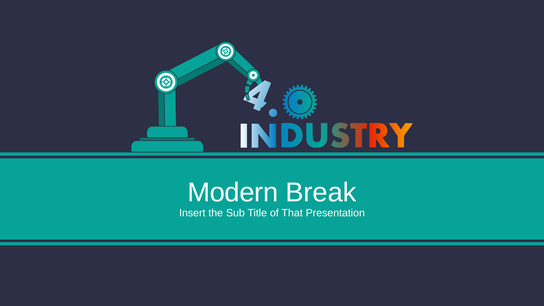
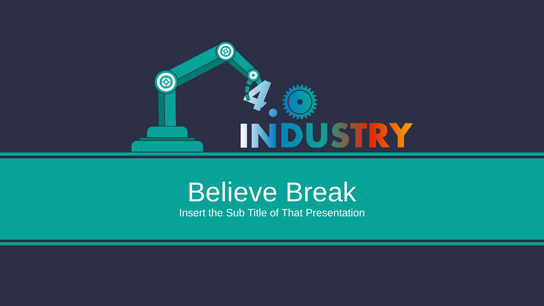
Modern: Modern -> Believe (233, 193)
